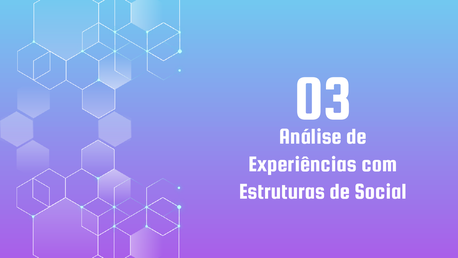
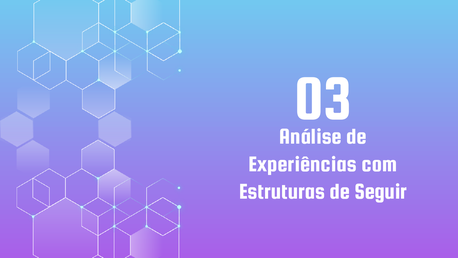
Social: Social -> Seguir (381, 191)
